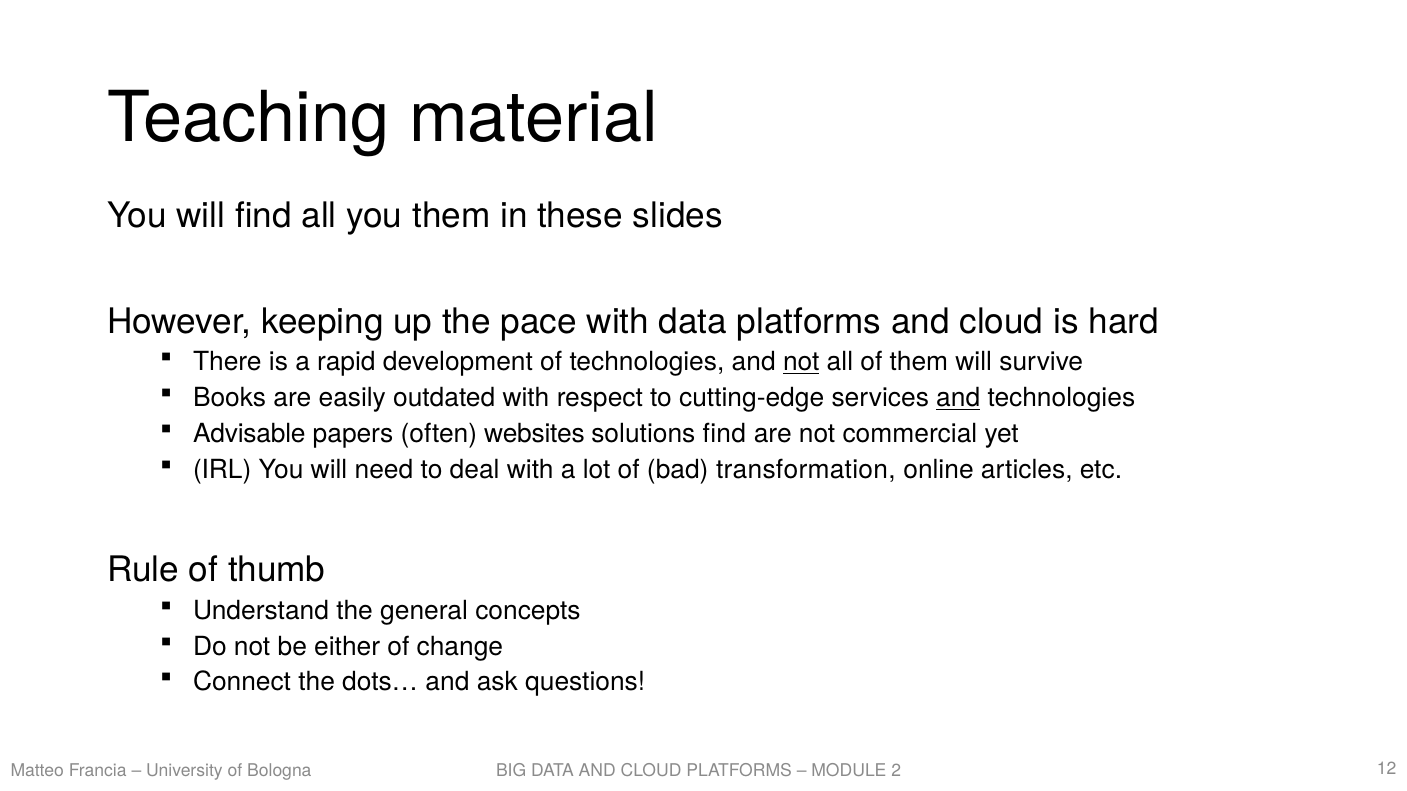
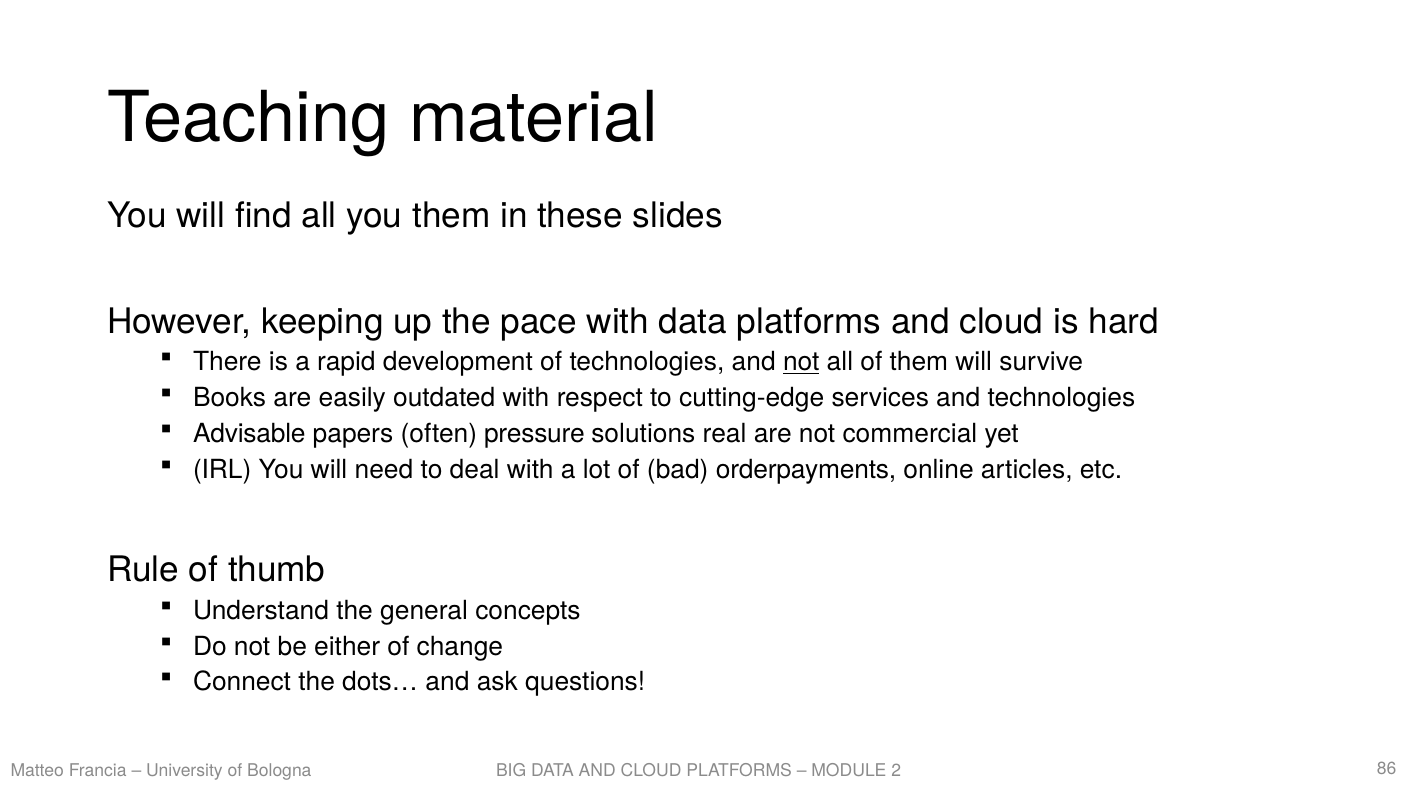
and underline: present -> none (958, 398)
websites: websites -> pressure (534, 434)
solutions find: find -> real (725, 434)
transformation: transformation -> orderpayments (806, 470)
12: 12 -> 86 (1387, 770)
